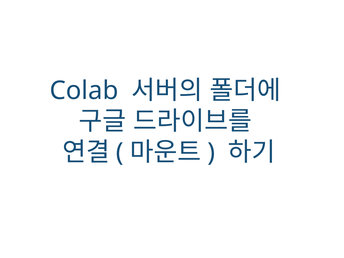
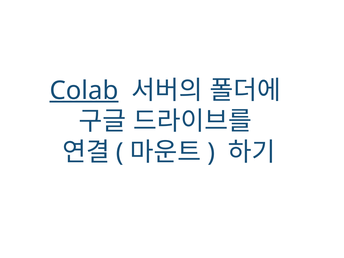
Colab underline: none -> present (84, 91)
